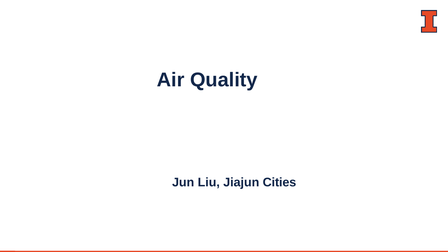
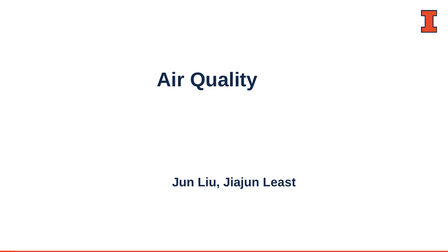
Cities: Cities -> Least (279, 182)
